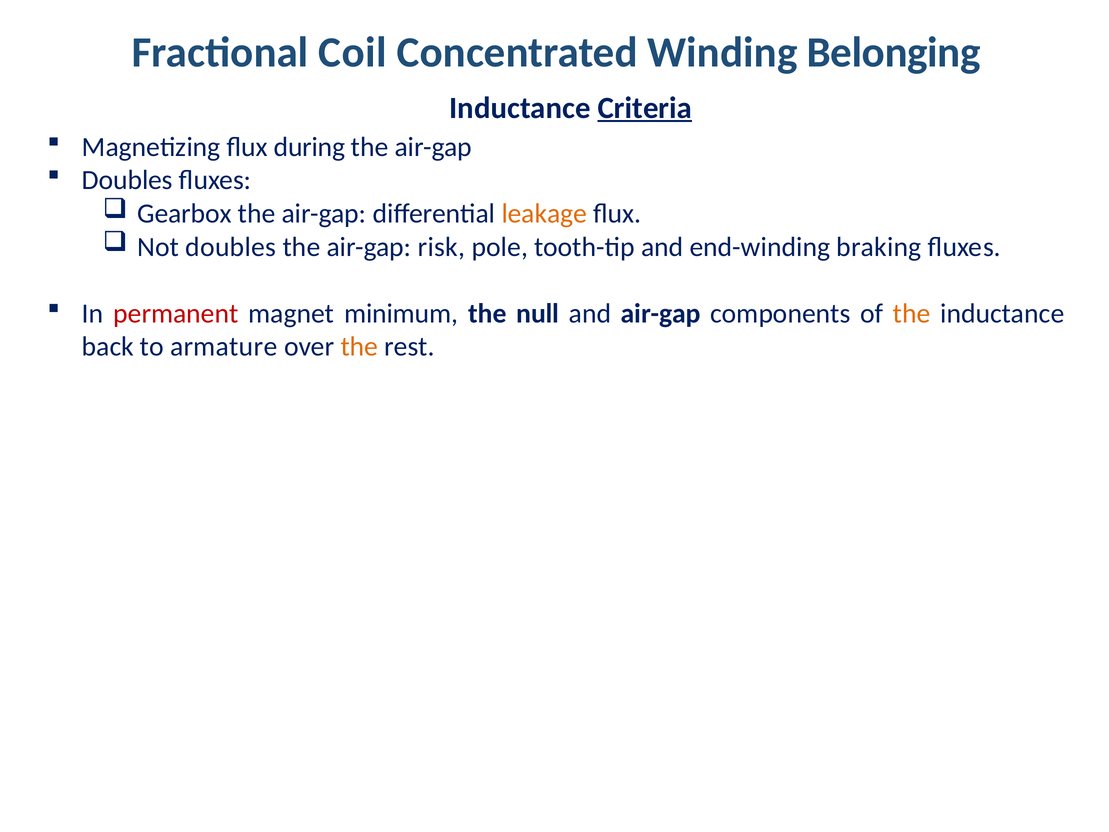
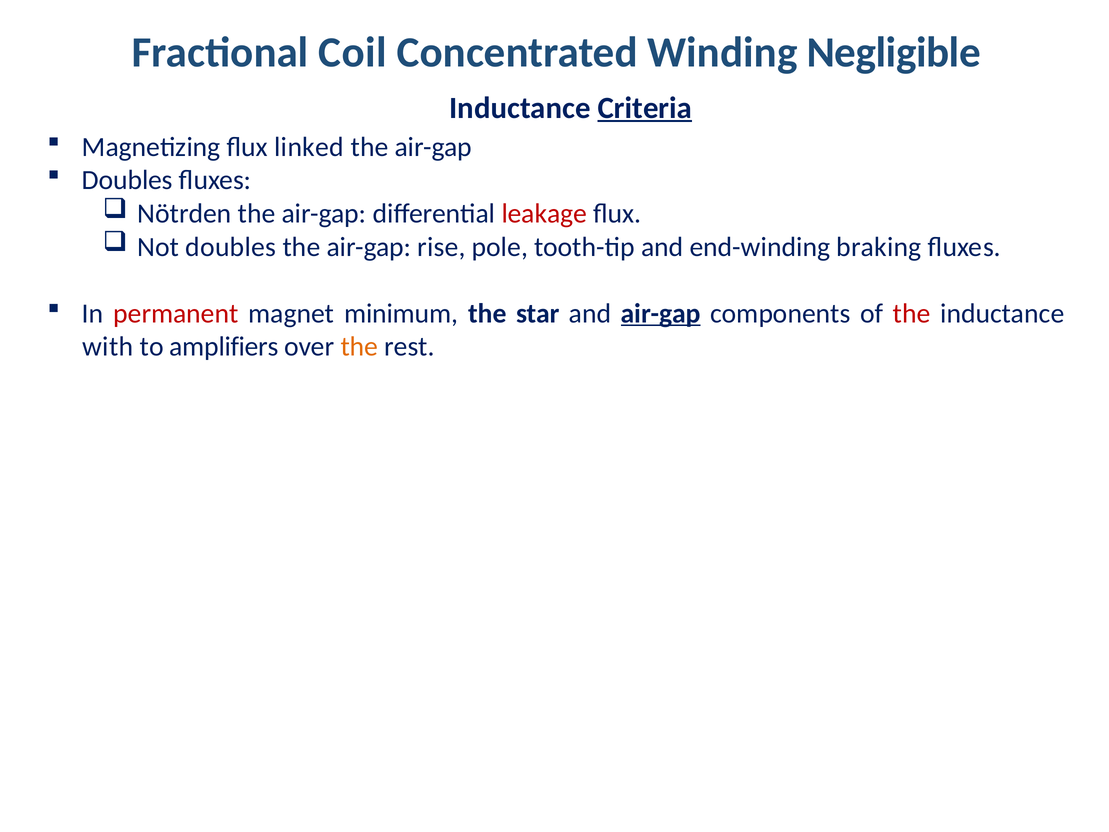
Belonging: Belonging -> Negligible (894, 53)
during: during -> linked (309, 147)
Gearbox: Gearbox -> Nötrden (184, 214)
leakage colour: orange -> red (544, 214)
risk: risk -> rise (441, 247)
null: null -> star (538, 313)
air-gap underline: none -> present (661, 313)
the colour: orange -> red (912, 313)
back: back -> with (108, 347)
armature: armature -> amplifiers (224, 347)
